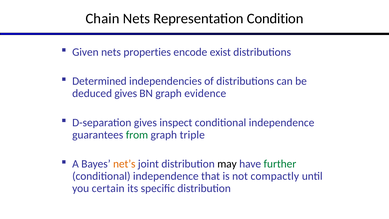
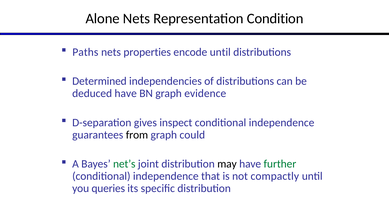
Chain: Chain -> Alone (103, 18)
Given: Given -> Paths (85, 52)
encode exist: exist -> until (220, 52)
deduced gives: gives -> have (126, 93)
from colour: green -> black (137, 135)
triple: triple -> could (192, 135)
net’s colour: orange -> green (124, 164)
certain: certain -> queries (108, 188)
